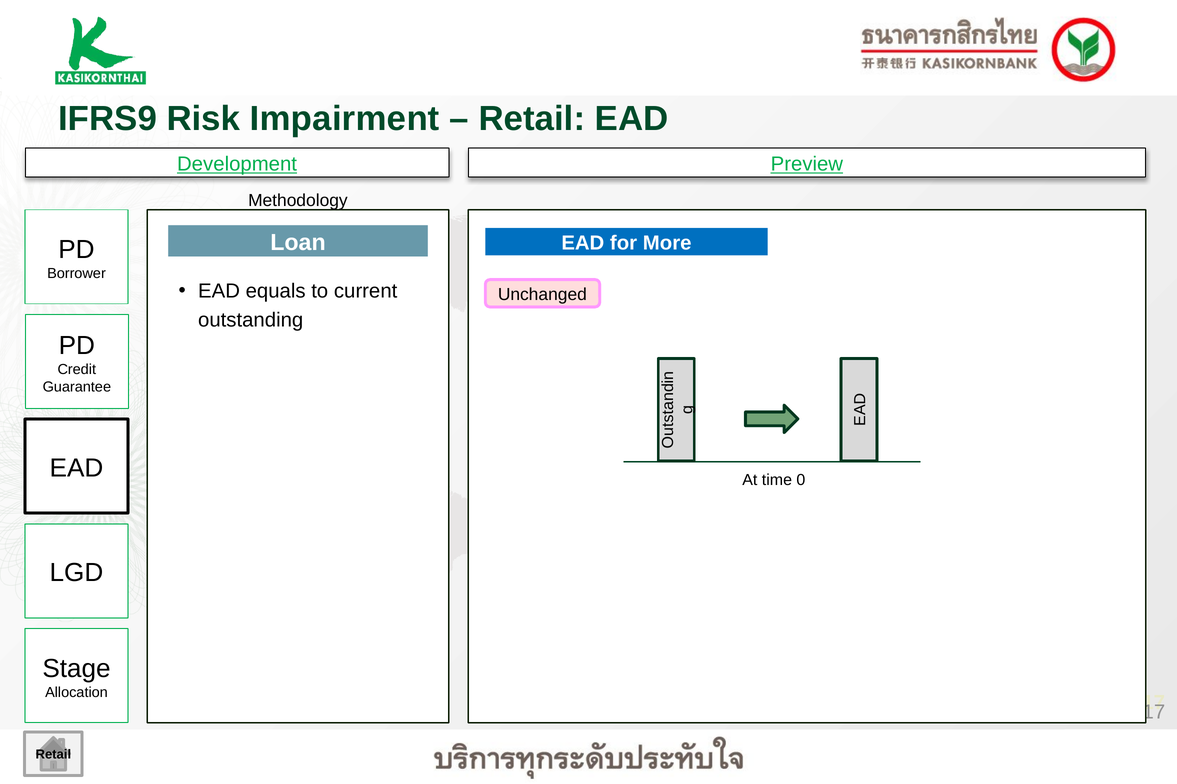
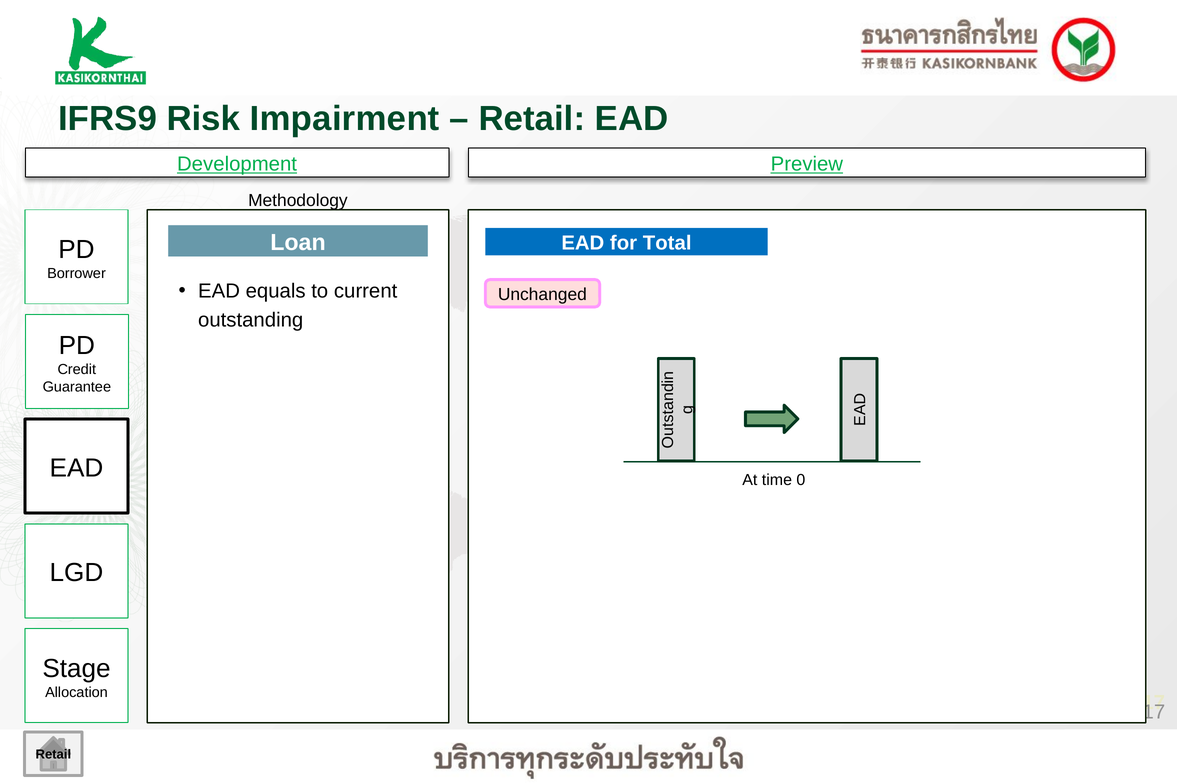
More: More -> Total (667, 243)
